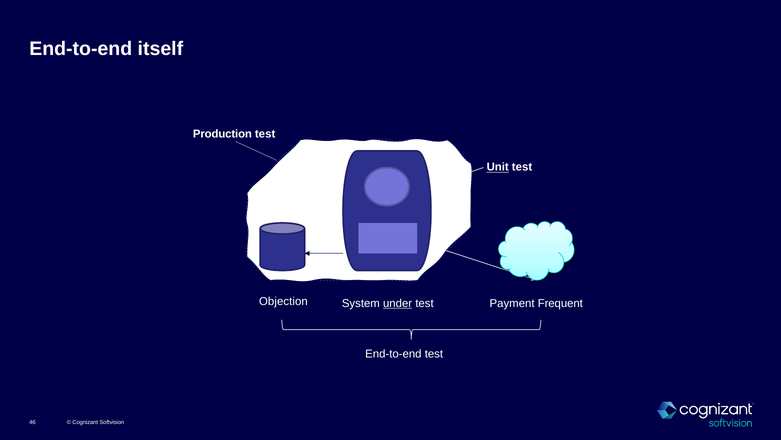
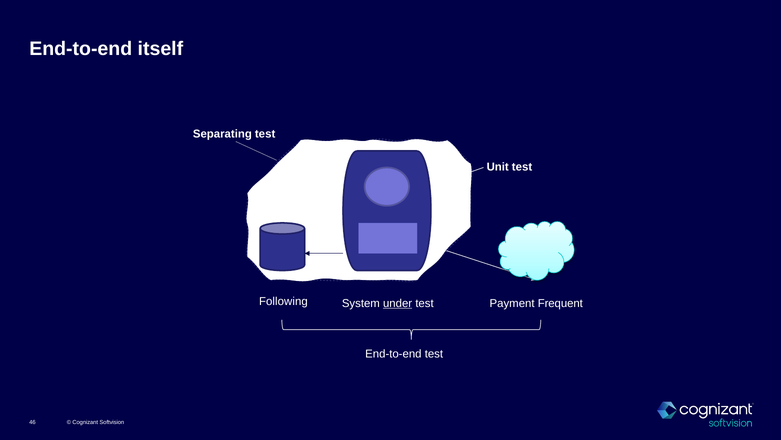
Production: Production -> Separating (222, 134)
Unit underline: present -> none (498, 167)
Objection: Objection -> Following (283, 301)
